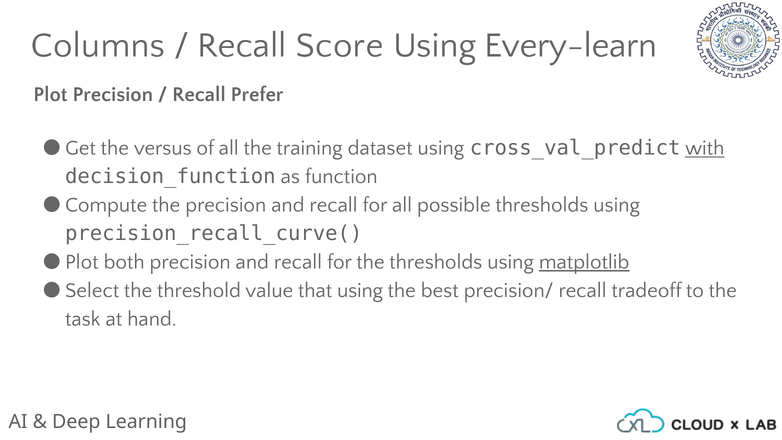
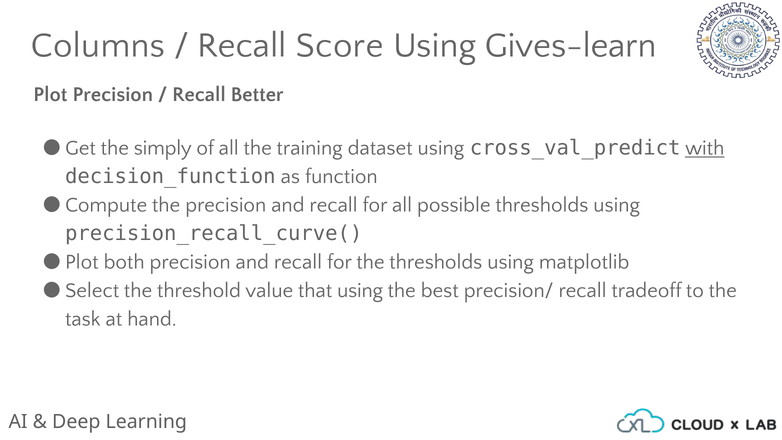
Every-learn: Every-learn -> Gives-learn (571, 45)
Prefer: Prefer -> Better (257, 94)
versus: versus -> simply (163, 148)
matplotlib underline: present -> none (584, 262)
